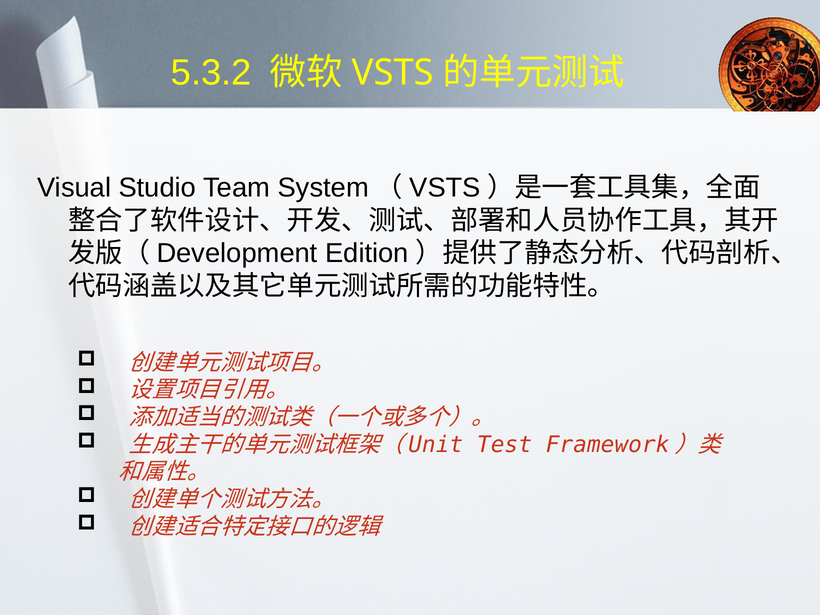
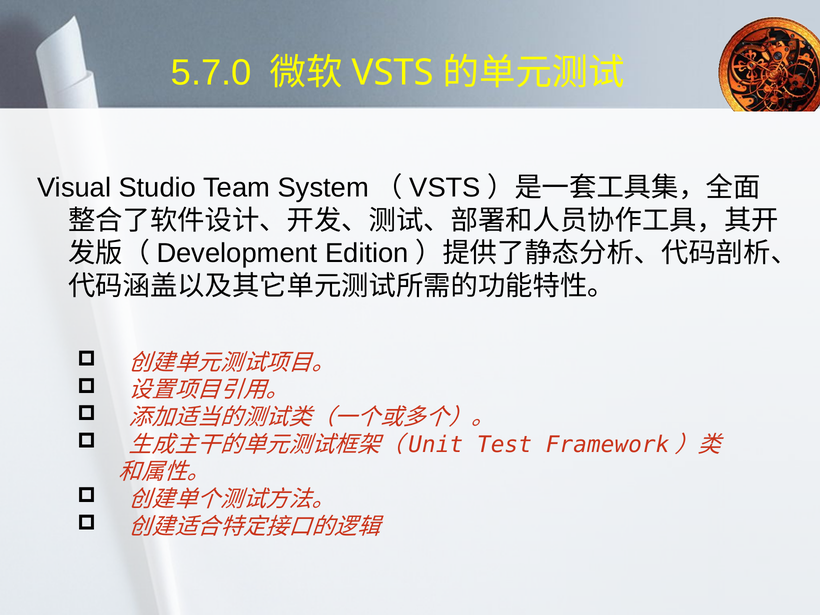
5.3.2: 5.3.2 -> 5.7.0 (211, 73)
